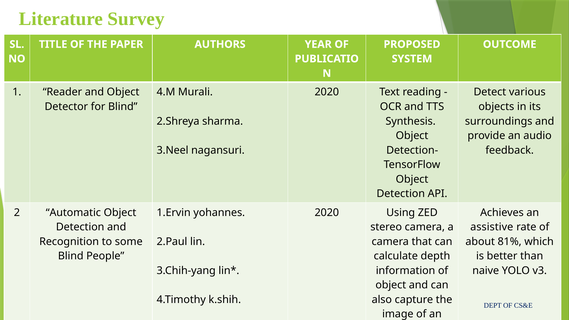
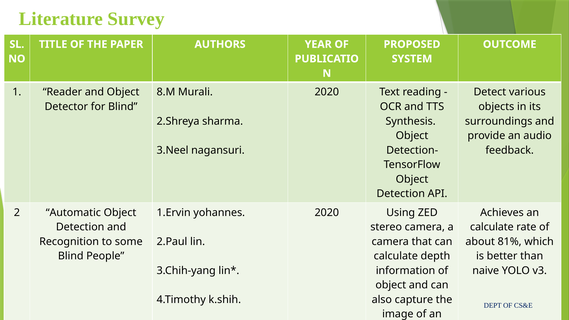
4.M: 4.M -> 8.M (166, 92)
assistive: assistive -> calculate (492, 227)
